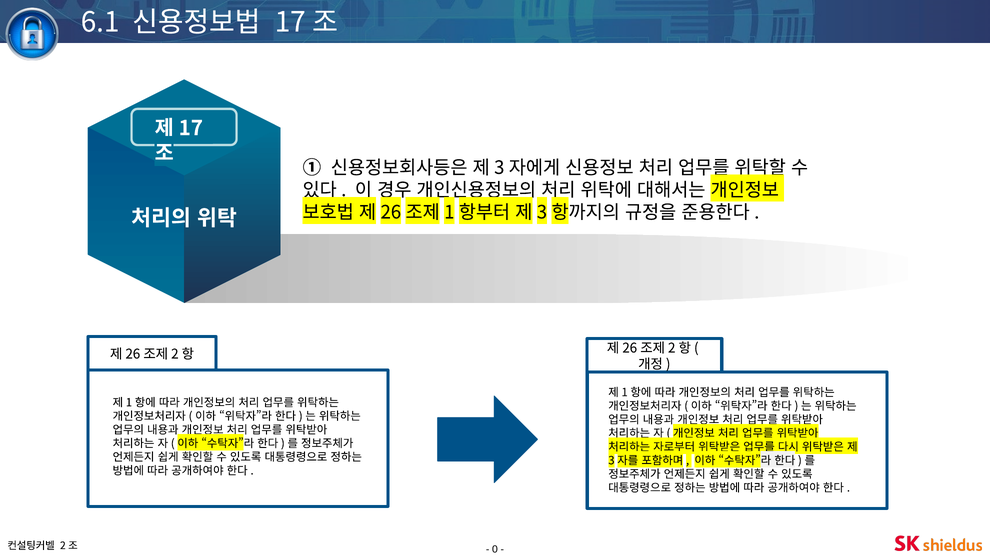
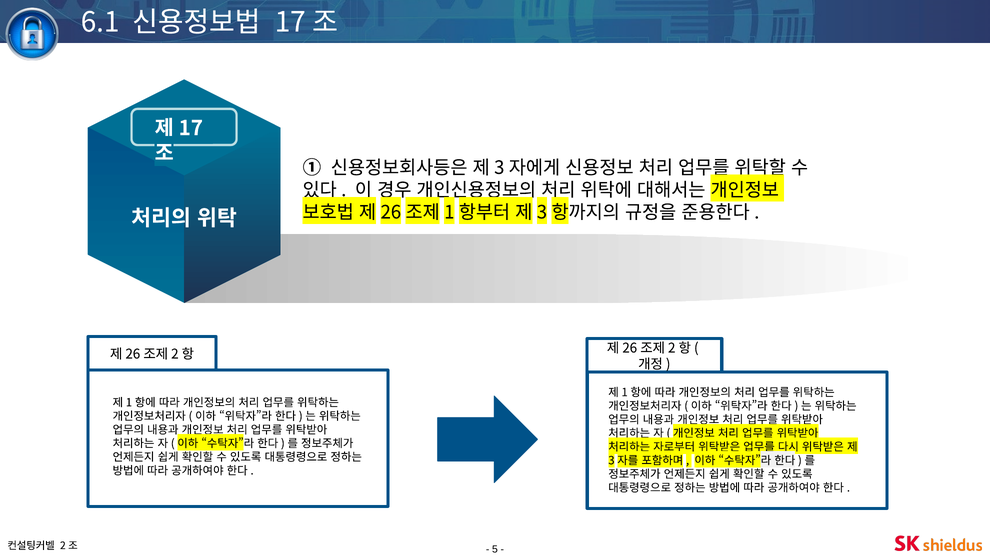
0: 0 -> 5 (495, 549)
